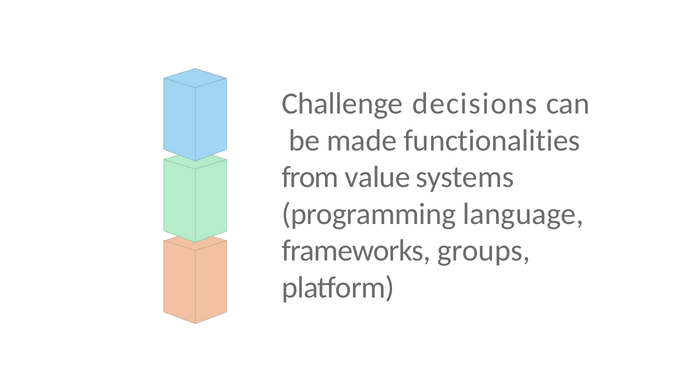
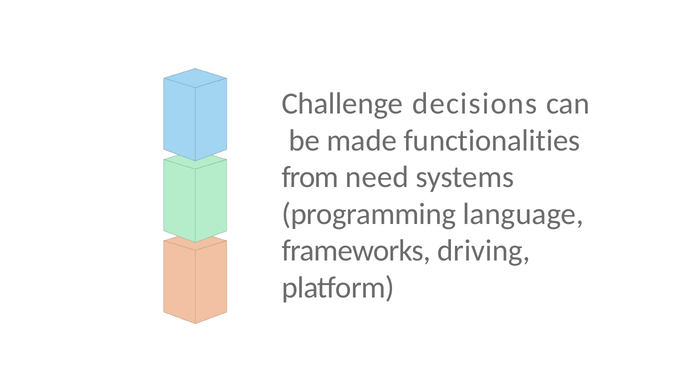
value: value -> need (377, 177)
groups: groups -> driving (484, 251)
